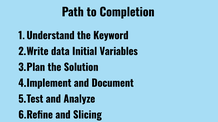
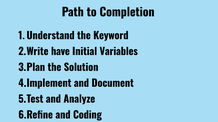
data: data -> have (60, 52)
Slicing: Slicing -> Coding (87, 116)
